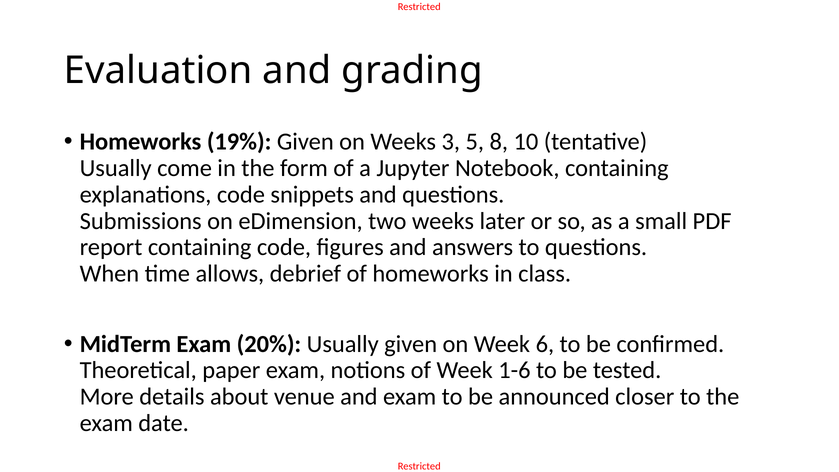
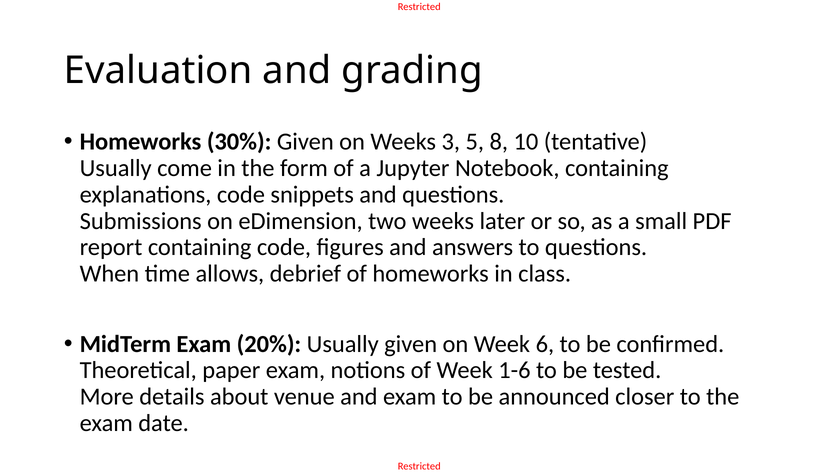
19%: 19% -> 30% (239, 142)
